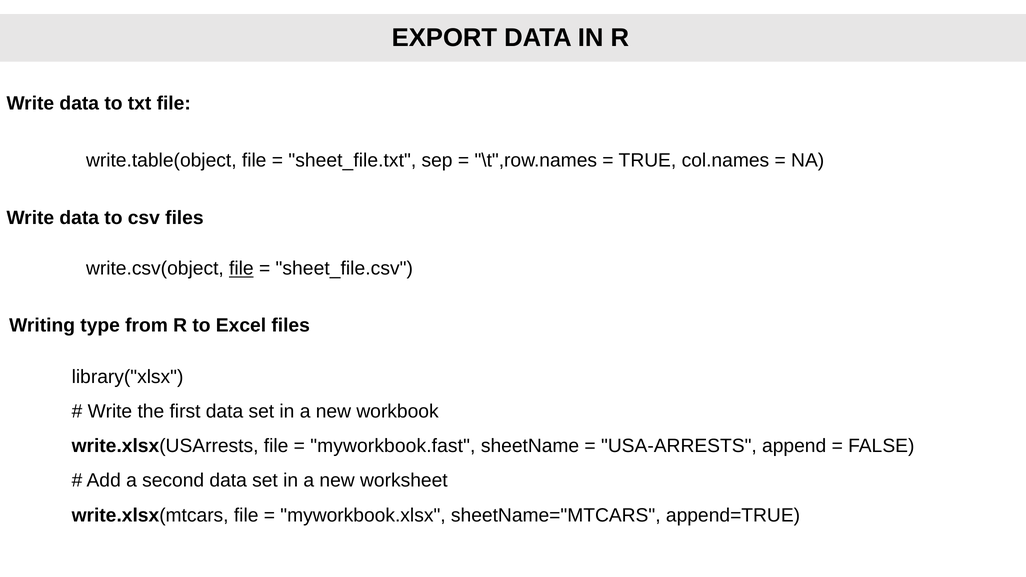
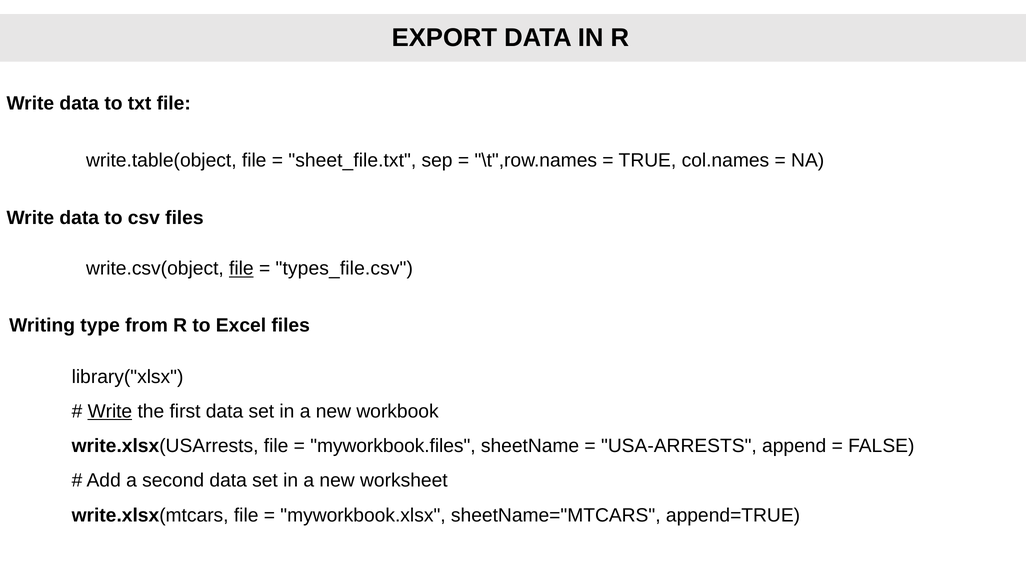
sheet_file.csv: sheet_file.csv -> types_file.csv (344, 269)
Write underline: none -> present (110, 411)
myworkbook.fast: myworkbook.fast -> myworkbook.files (393, 446)
